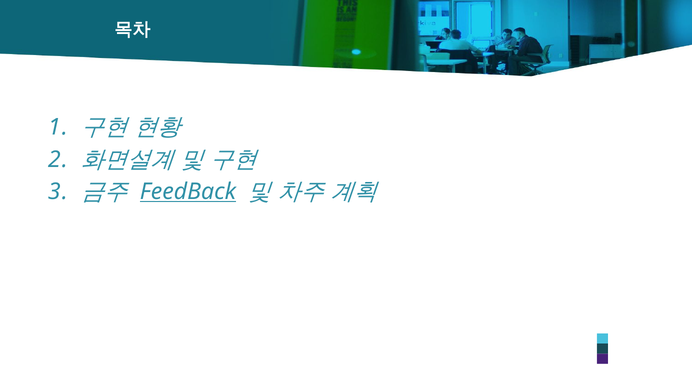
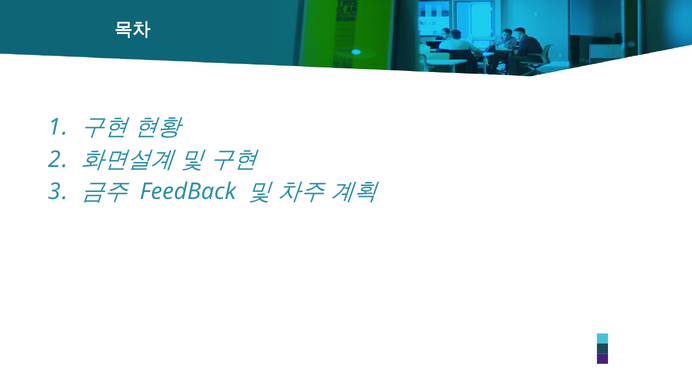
FeedBack underline: present -> none (188, 192)
